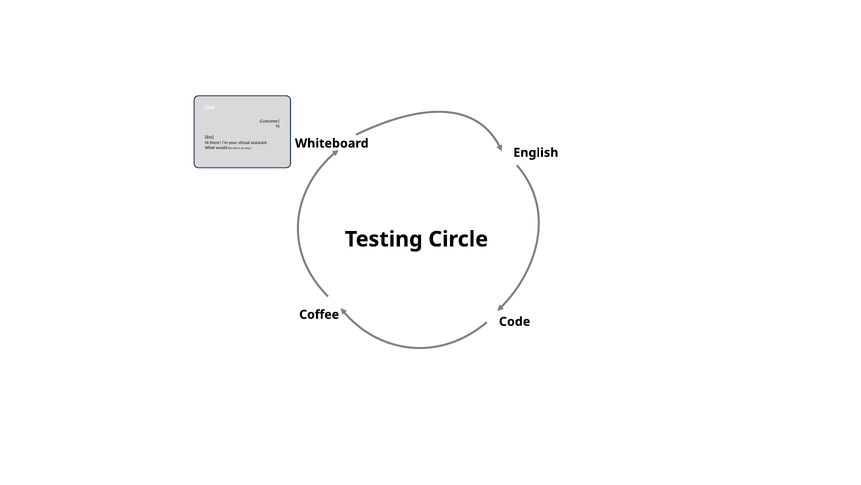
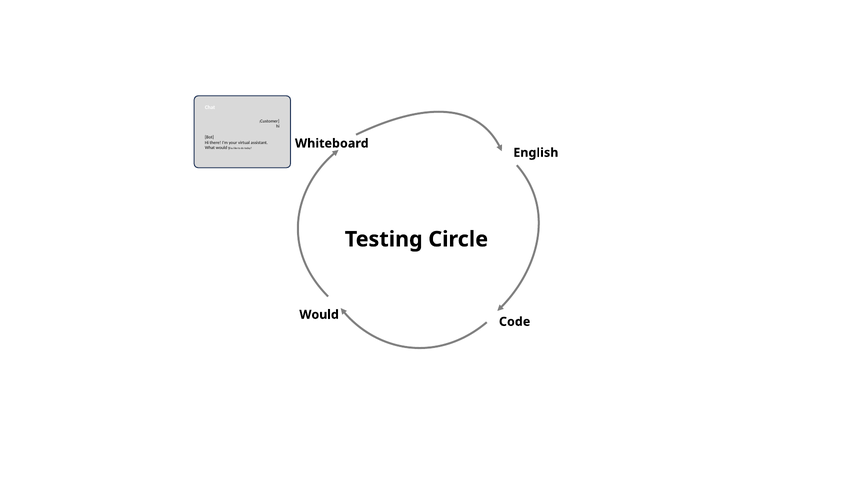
Coffee: Coffee -> Would (319, 314)
